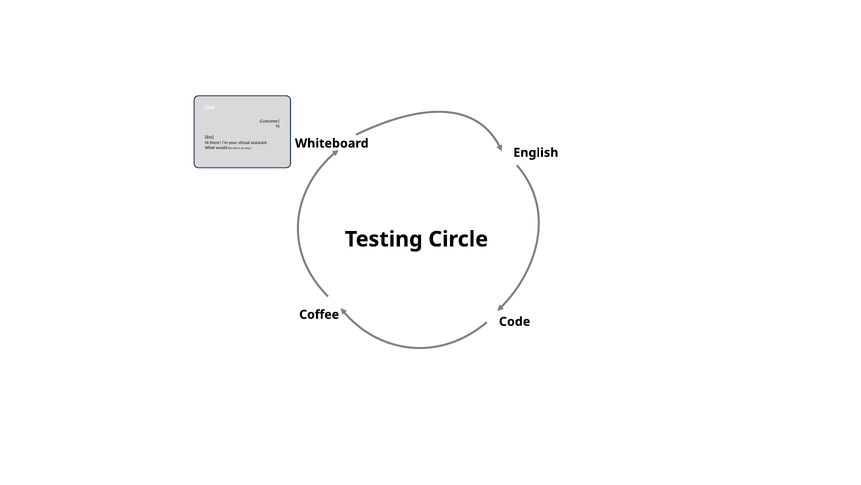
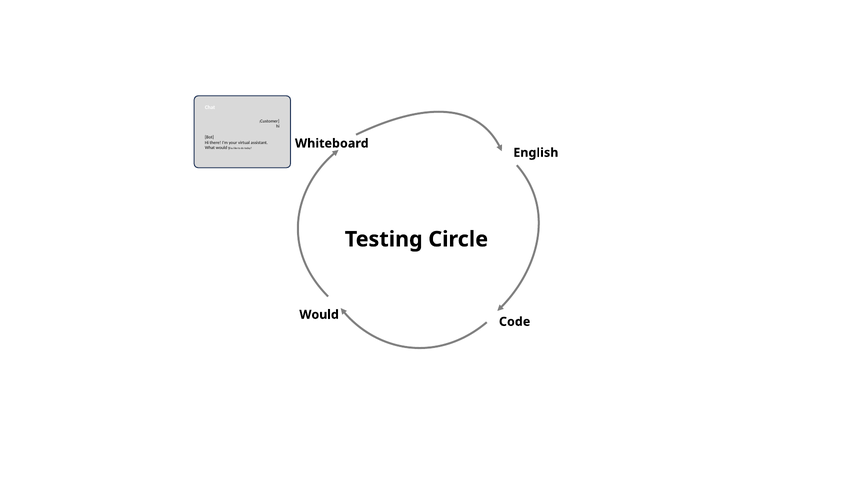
Coffee: Coffee -> Would (319, 314)
